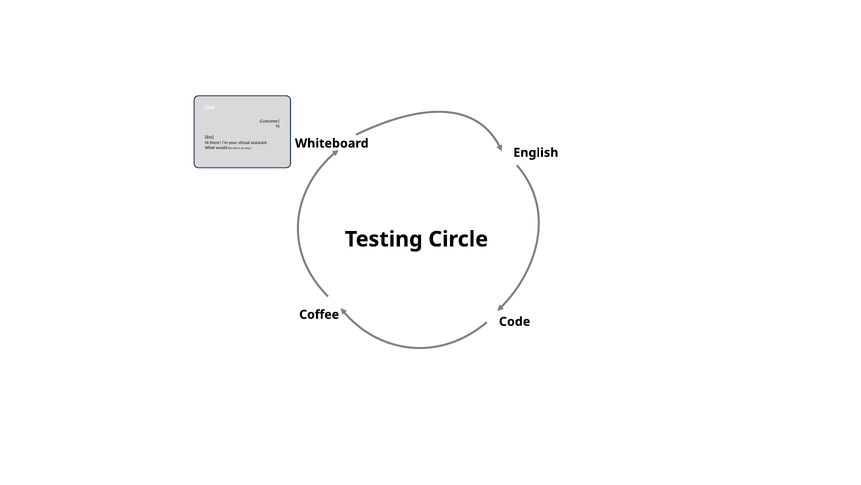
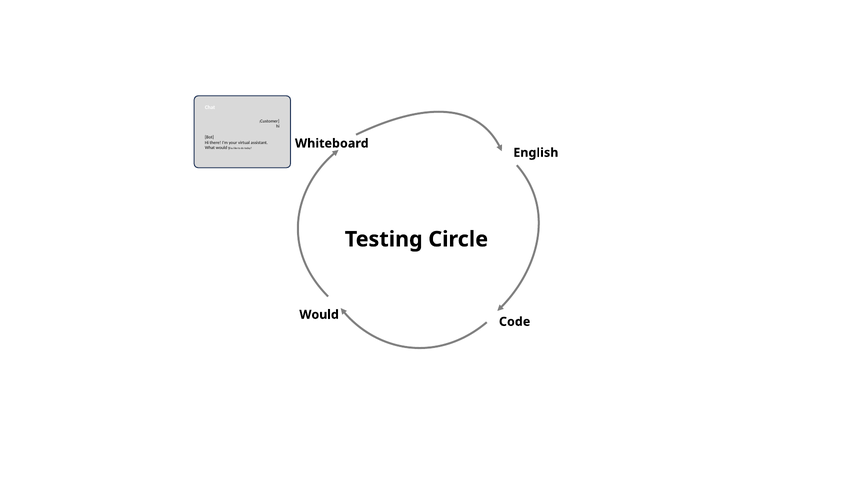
Coffee: Coffee -> Would (319, 314)
